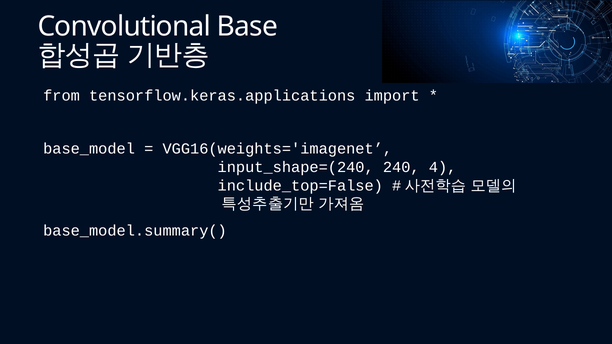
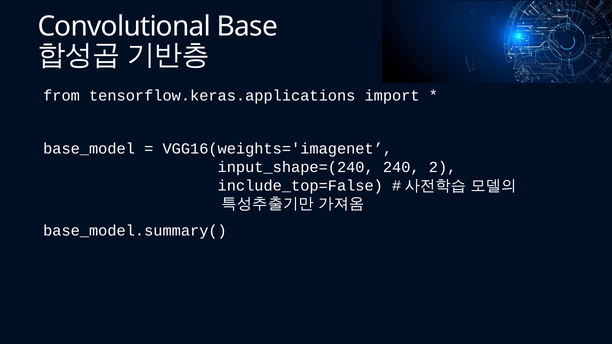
4: 4 -> 2 (443, 167)
